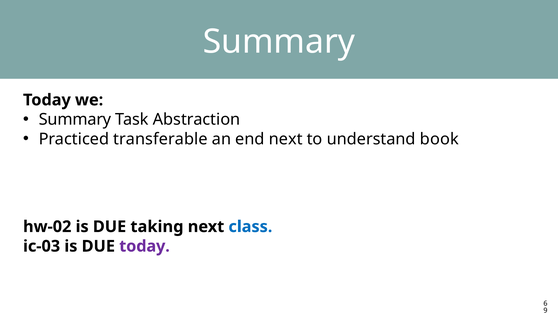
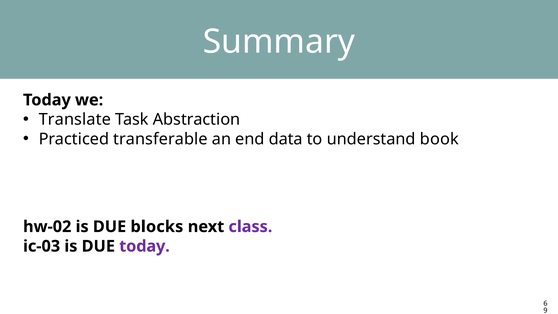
Summary: Summary -> Translate (75, 119)
end next: next -> data (286, 139)
taking: taking -> blocks (157, 227)
class colour: blue -> purple (250, 227)
